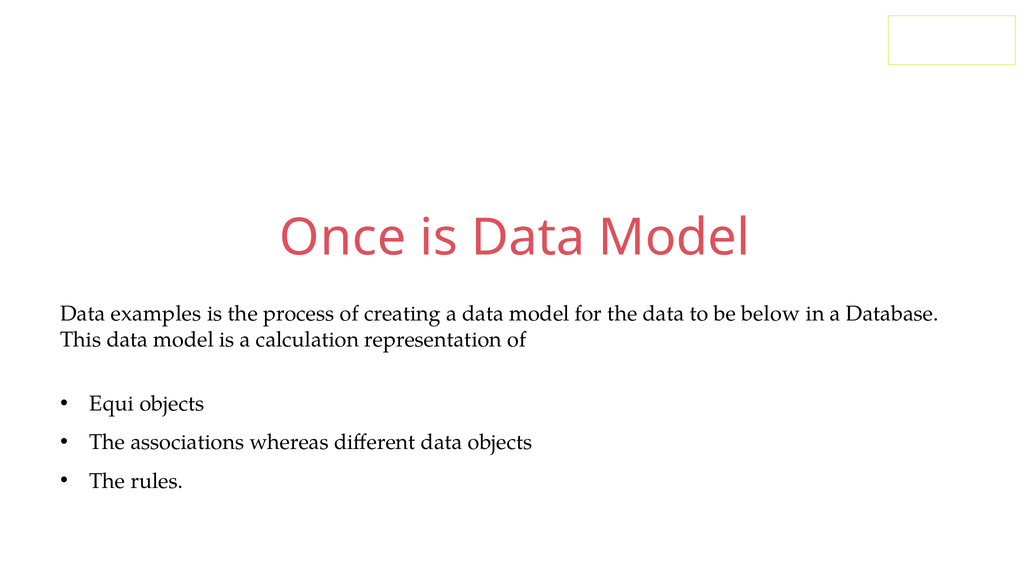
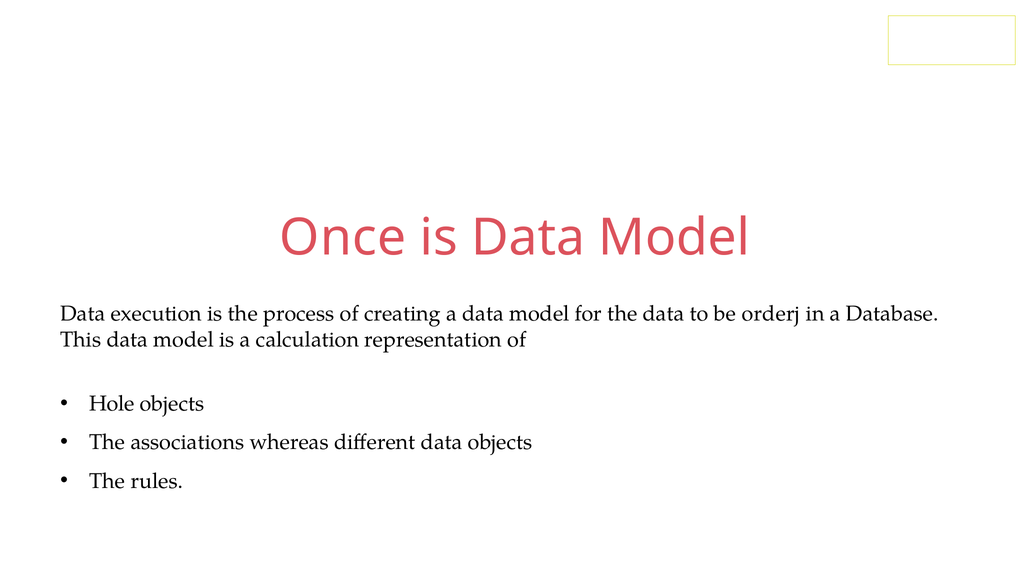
examples: examples -> execution (156, 314)
below: below -> orderj (771, 314)
Equi: Equi -> Hole (112, 404)
